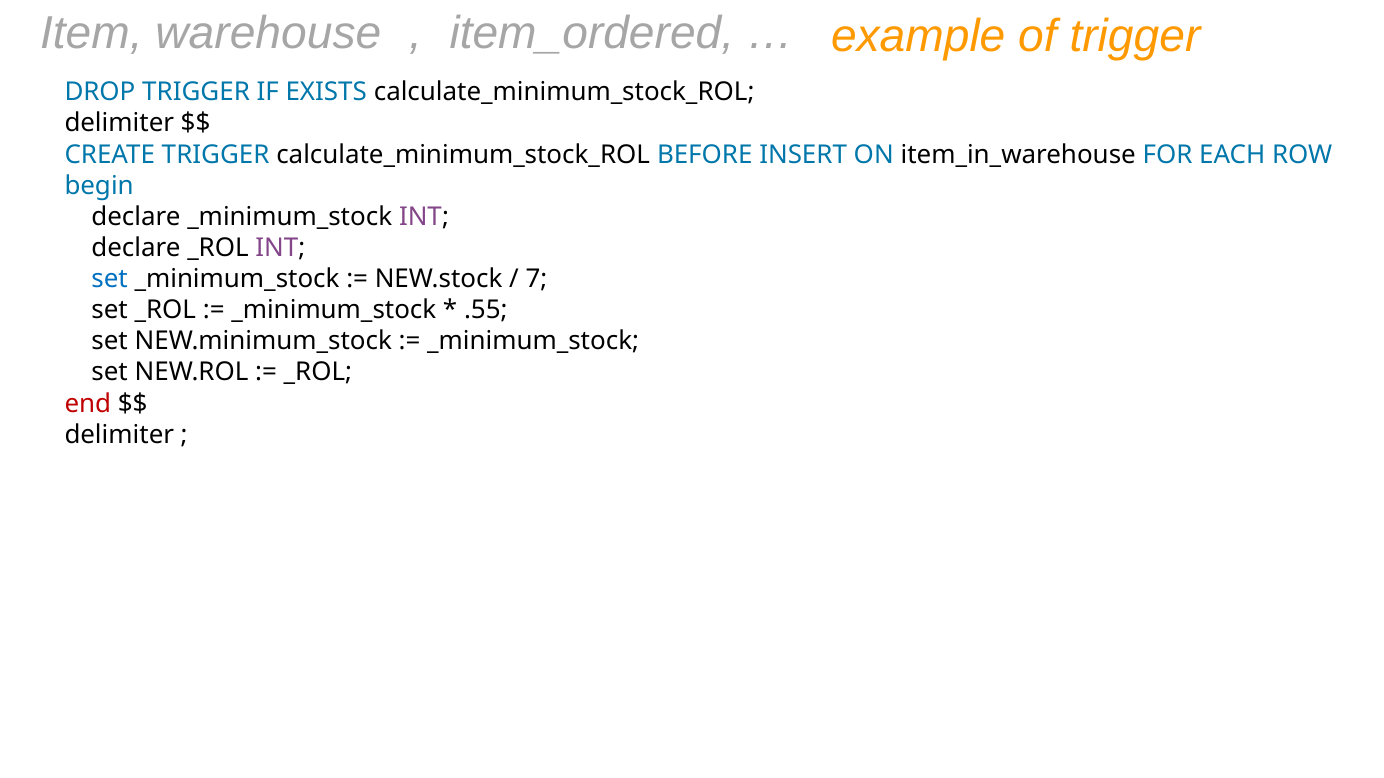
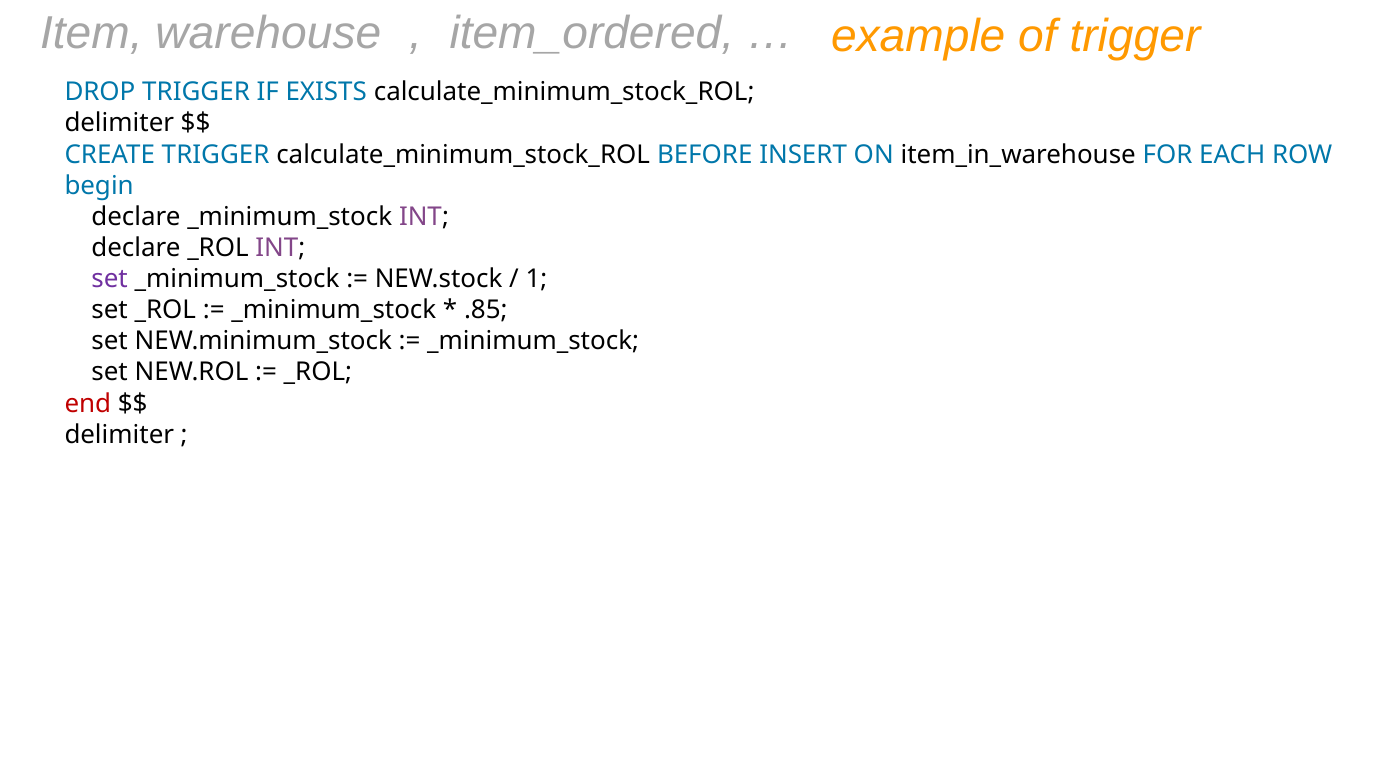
set colour: blue -> purple (110, 279)
7: 7 -> 1 (536, 279)
.55: .55 -> .85 (486, 310)
